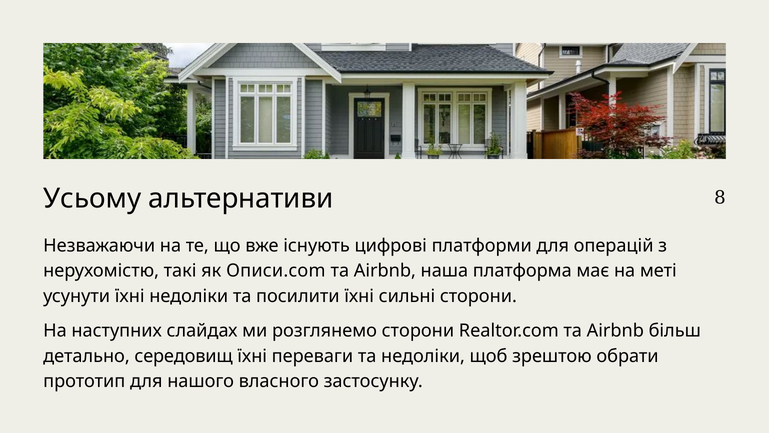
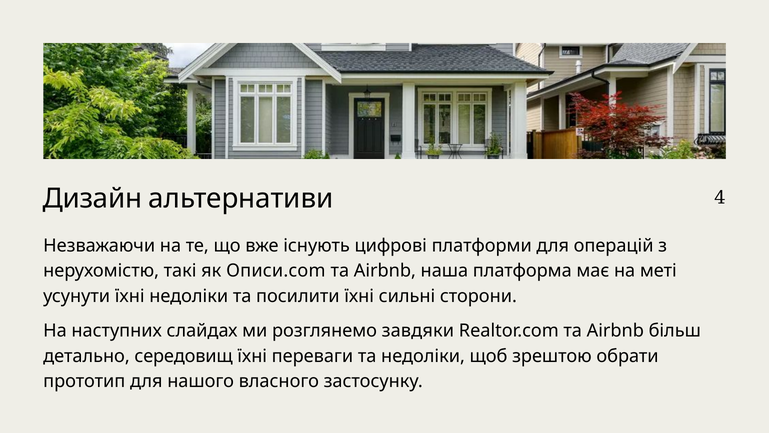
Усьому: Усьому -> Дизайн (92, 198)
8: 8 -> 4 (720, 198)
розглянемо сторони: сторони -> завдяки (418, 330)
